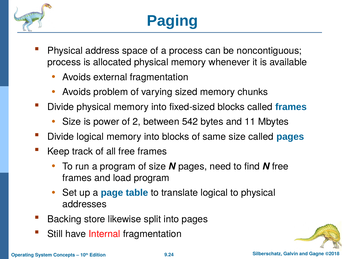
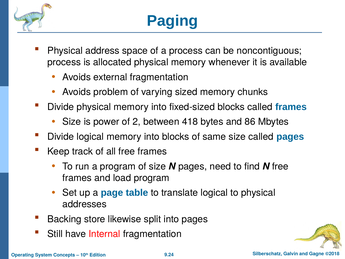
542: 542 -> 418 (190, 122)
11: 11 -> 86 (250, 122)
